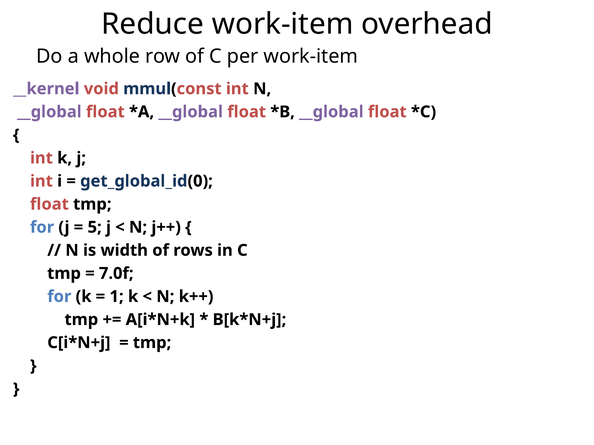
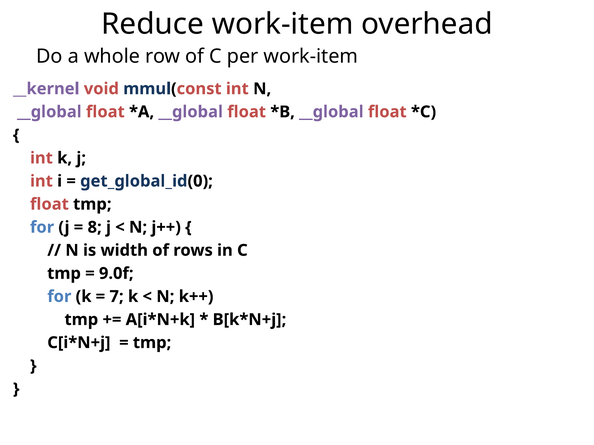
5: 5 -> 8 (95, 227)
7.0f: 7.0f -> 9.0f (116, 274)
1: 1 -> 7 (117, 297)
